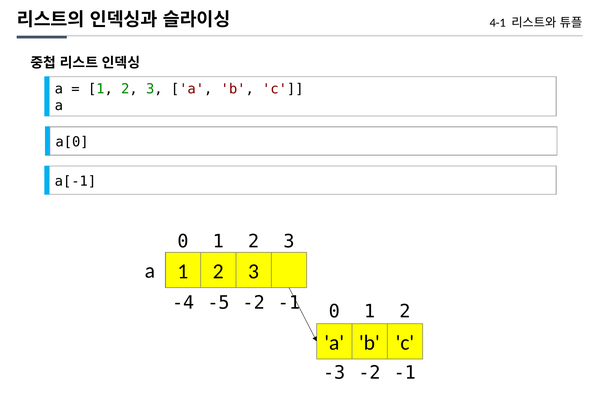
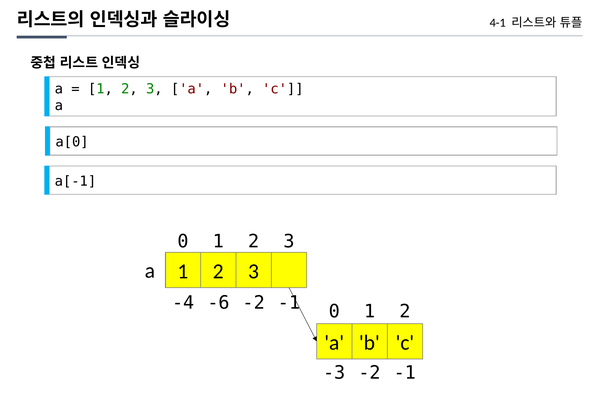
-5: -5 -> -6 (218, 303)
